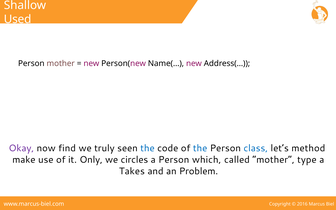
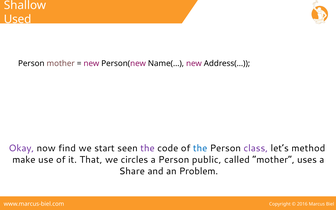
truly: truly -> start (104, 148)
the colour: blue -> purple (147, 148)
class colour: blue -> purple (256, 148)
Only: Only -> That (91, 160)
which: which -> public (207, 160)
type: type -> uses (307, 160)
Takes: Takes -> Share (132, 171)
